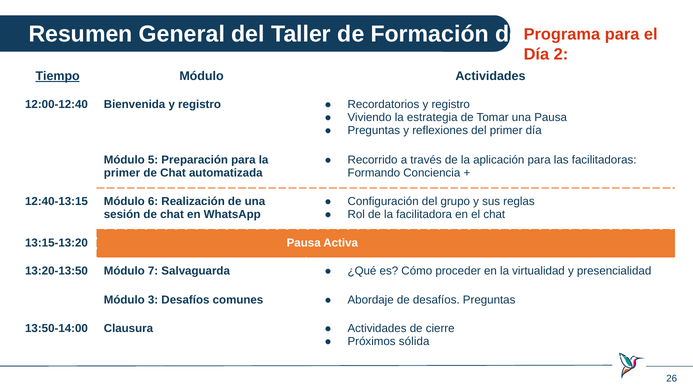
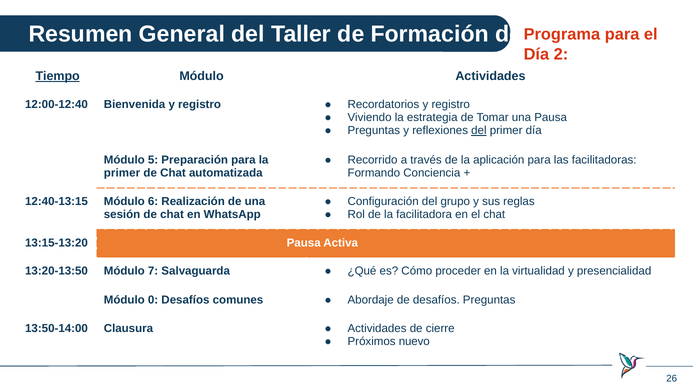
del underline: none -> present (479, 130)
3: 3 -> 0 (153, 300)
sólida: sólida -> nuevo (414, 341)
